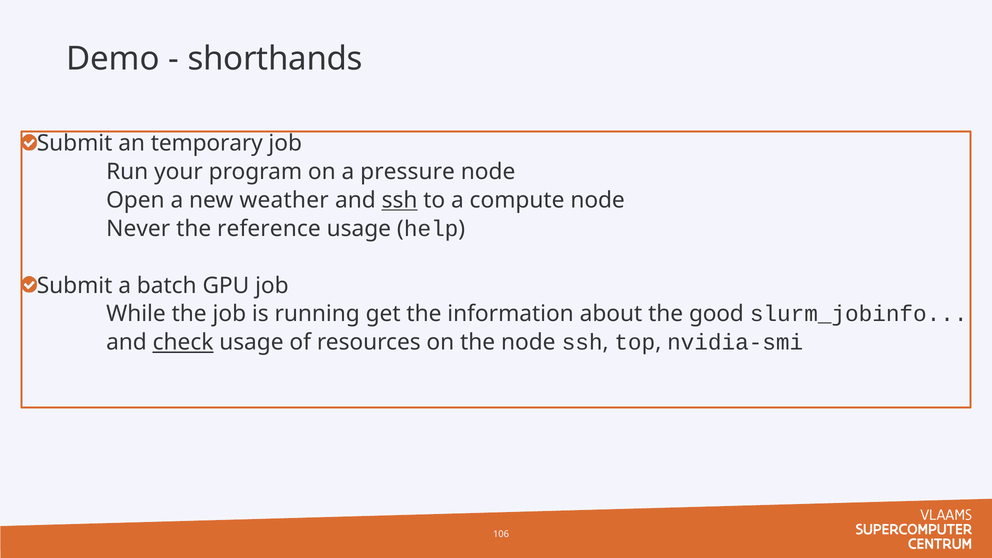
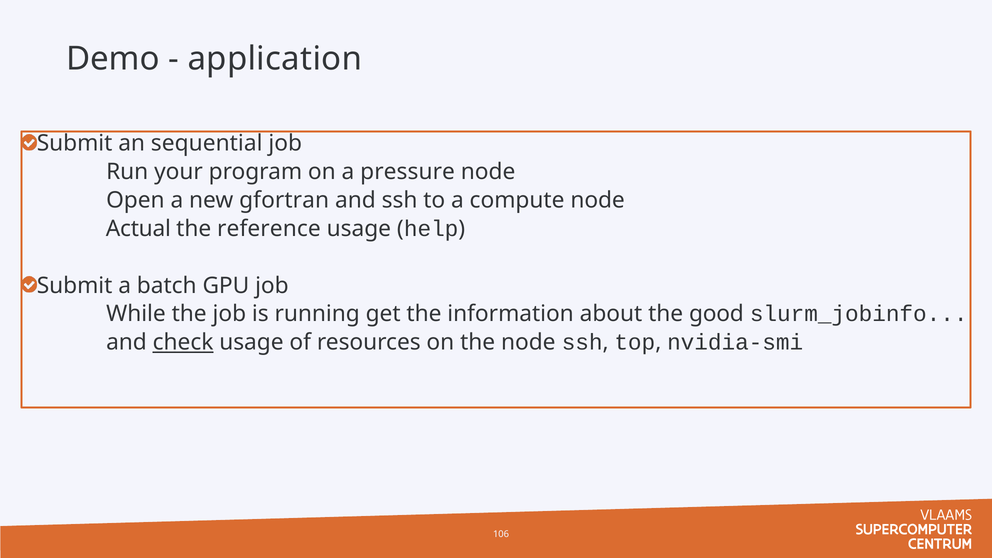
shorthands: shorthands -> application (275, 59)
temporary: temporary -> sequential (207, 143)
weather: weather -> gfortran (284, 200)
ssh underline: present -> none (400, 200)
Never: Never -> Actual (138, 229)
